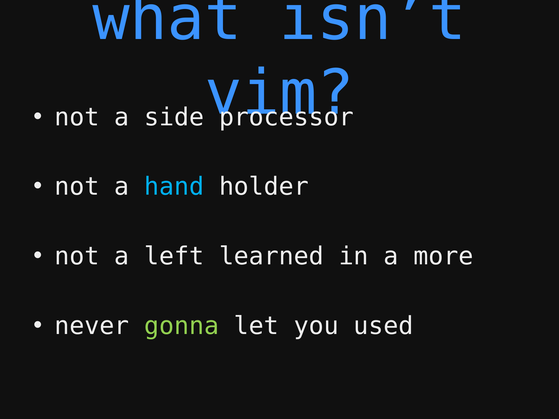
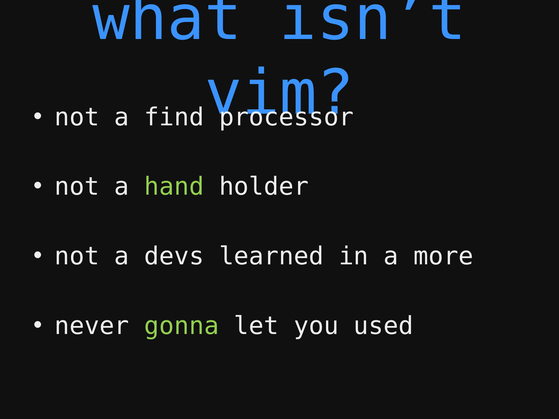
side: side -> find (174, 117)
hand colour: light blue -> light green (174, 187)
left: left -> devs (174, 256)
